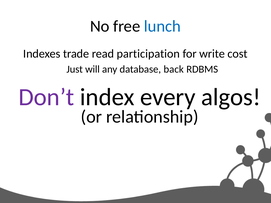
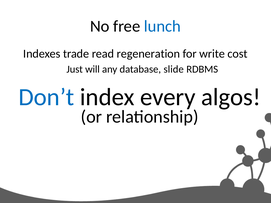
participation: participation -> regeneration (148, 54)
back: back -> slide (174, 69)
Don’t colour: purple -> blue (46, 97)
